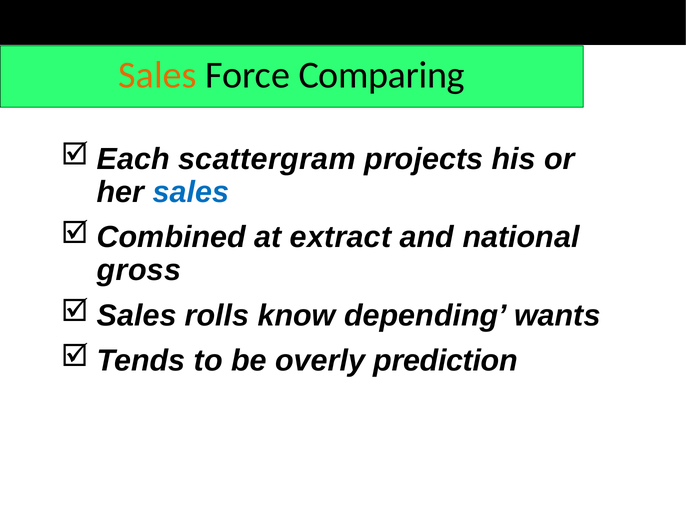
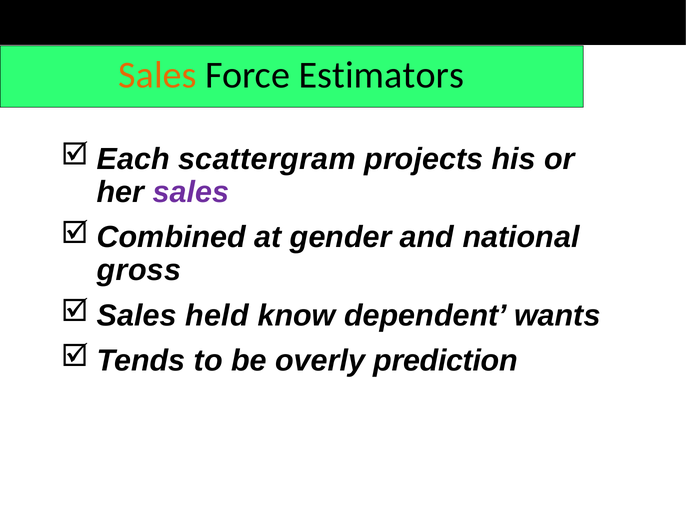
Comparing: Comparing -> Estimators (381, 75)
sales colour: blue -> purple (191, 192)
extract: extract -> gender (341, 237)
rolls: rolls -> held (217, 315)
depending: depending -> dependent (426, 315)
